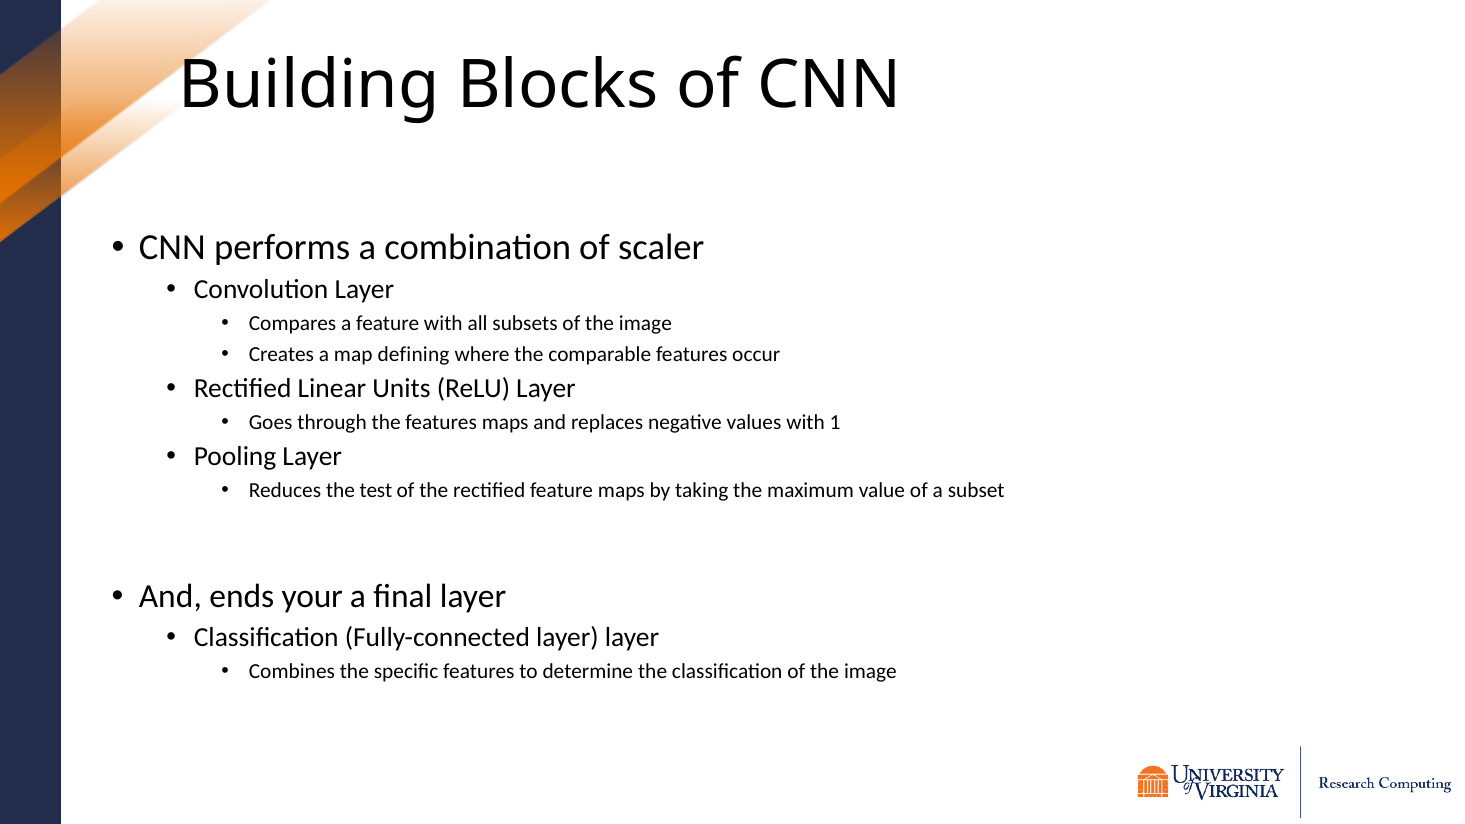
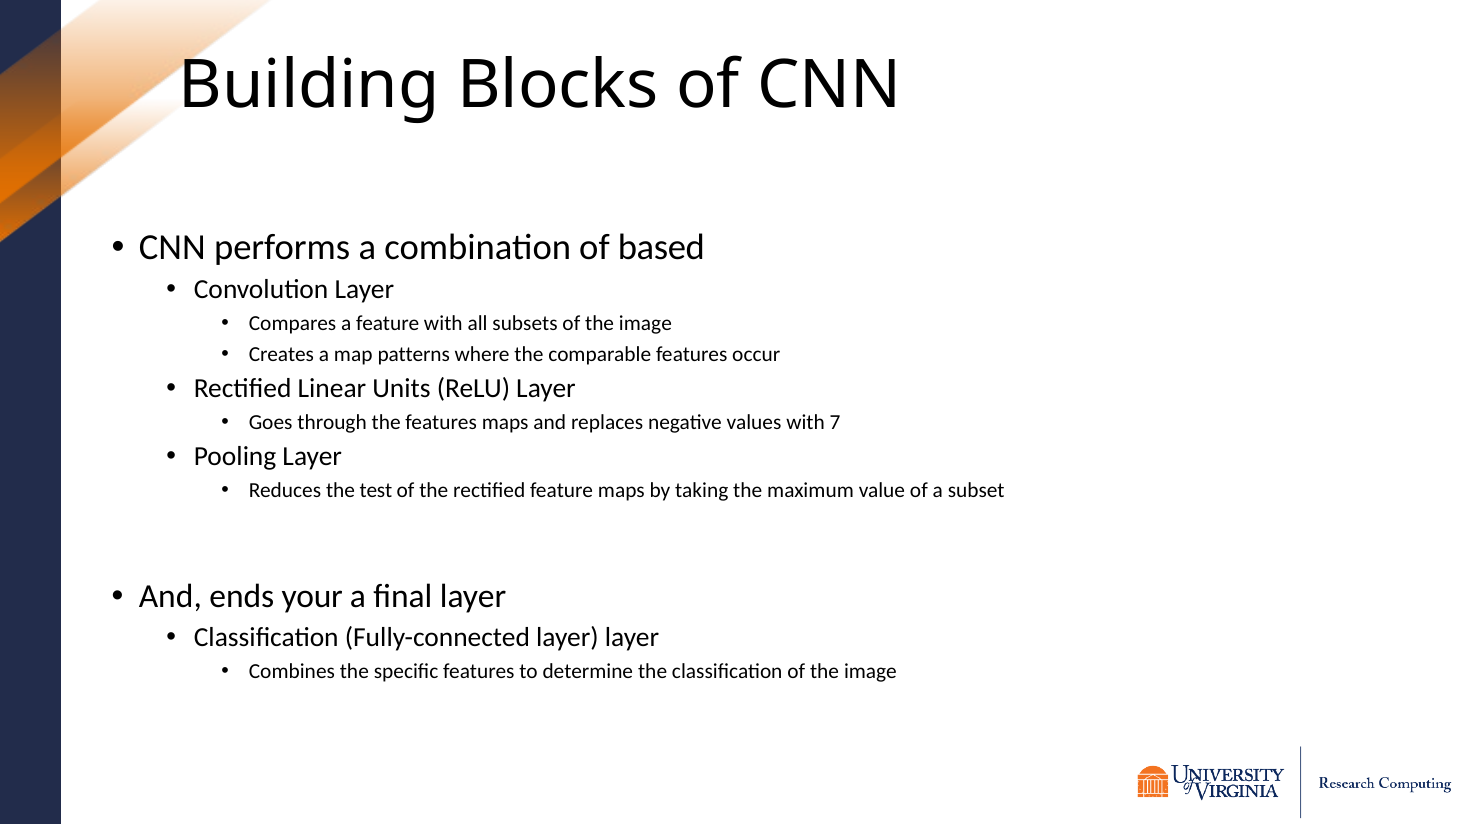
scaler: scaler -> based (661, 247)
defining: defining -> patterns (414, 354)
1: 1 -> 7 (835, 423)
